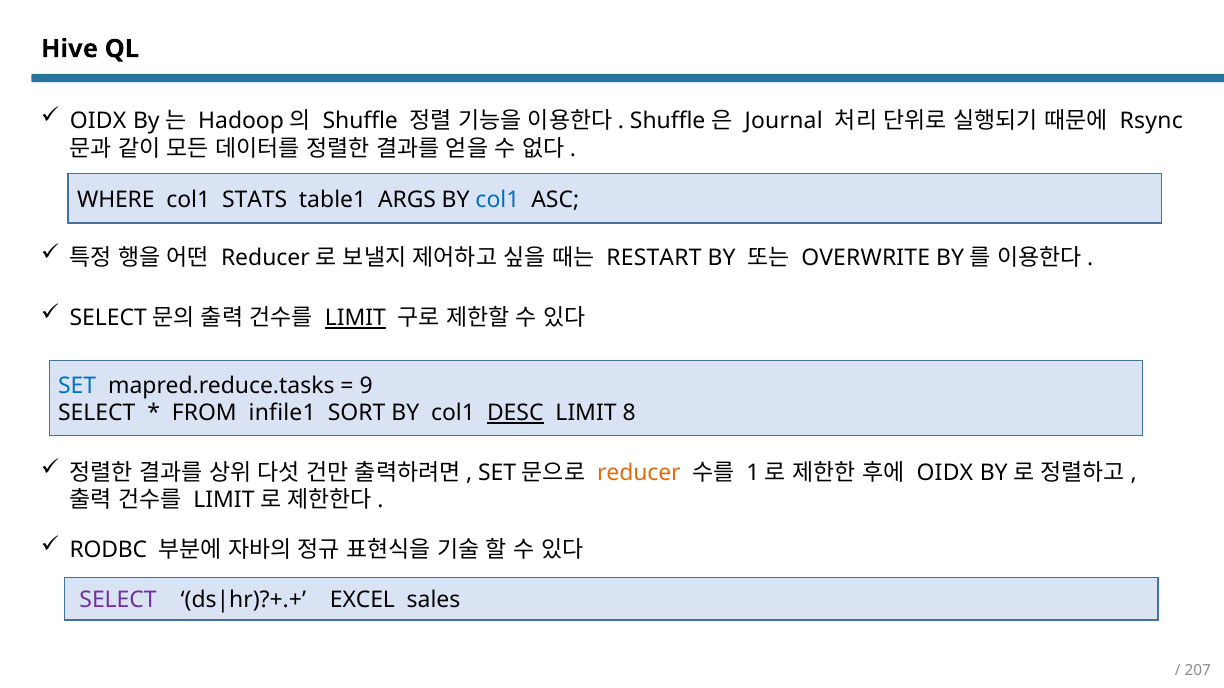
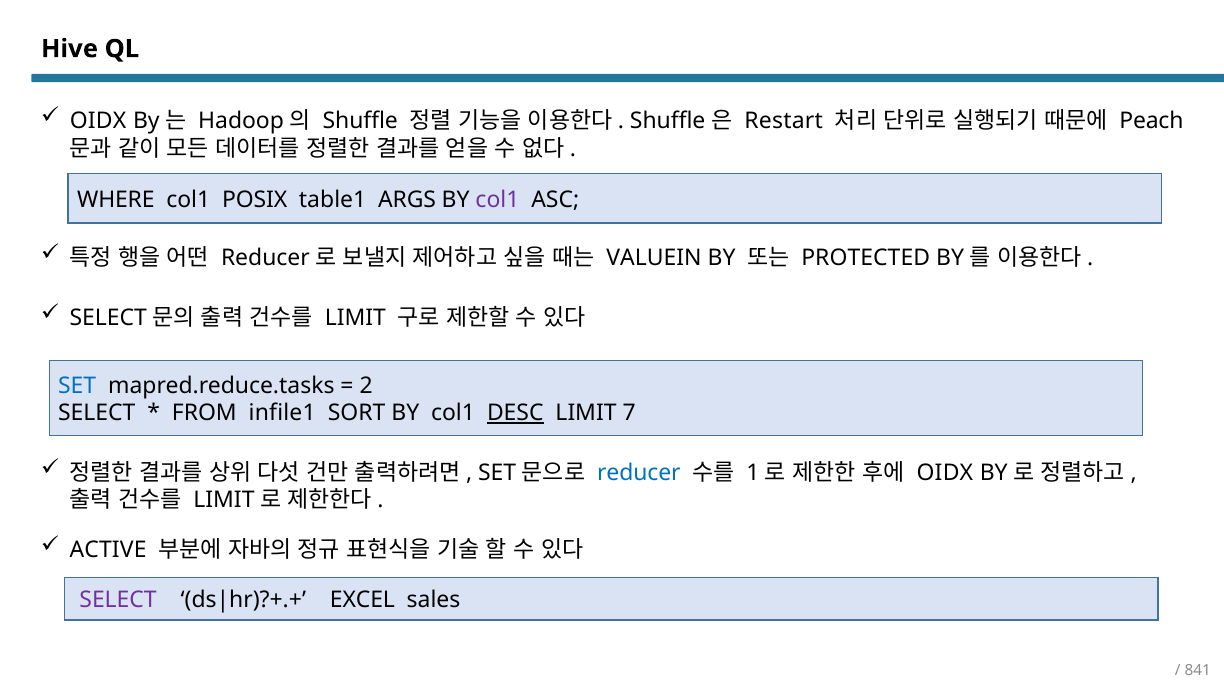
Journal: Journal -> Restart (784, 121)
Rsync: Rsync -> Peach (1151, 121)
STATS: STATS -> POSIX (255, 200)
col1 colour: blue -> purple (497, 200)
RESTART: RESTART -> VALUEIN (654, 258)
OVERWRITE: OVERWRITE -> PROTECTED (866, 258)
LIMIT underline: present -> none (355, 318)
9: 9 -> 2 (366, 386)
8: 8 -> 7 (629, 413)
reducer colour: orange -> blue (639, 473)
RODBC: RODBC -> ACTIVE (108, 550)
207: 207 -> 841 (1198, 671)
